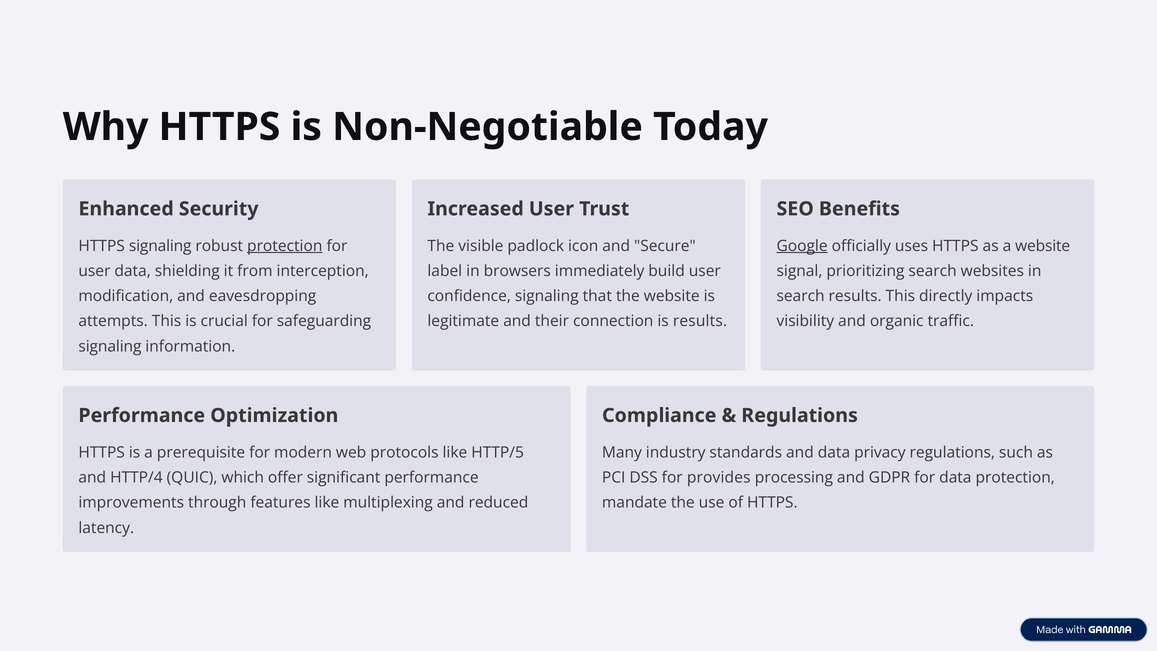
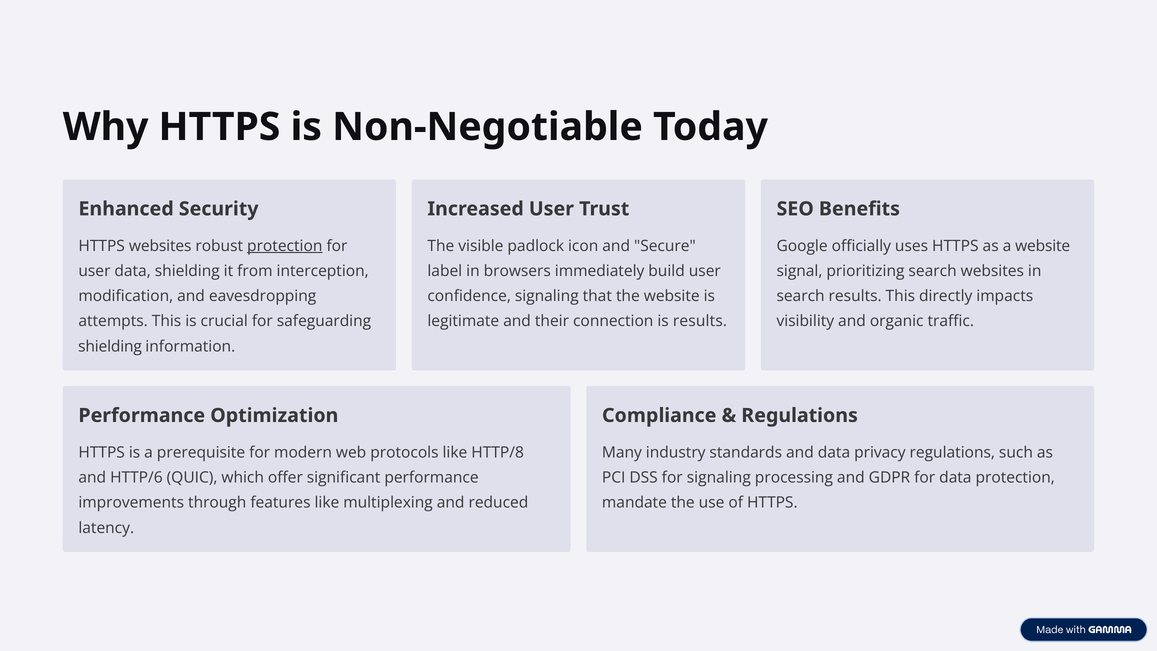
HTTPS signaling: signaling -> websites (160, 246)
Google underline: present -> none (802, 246)
signaling: signaling -> shielding (110, 346)
HTTP/5: HTTP/5 -> HTTP/8 (498, 452)
HTTP/4: HTTP/4 -> HTTP/6 (136, 478)
for provides: provides -> signaling (719, 478)
